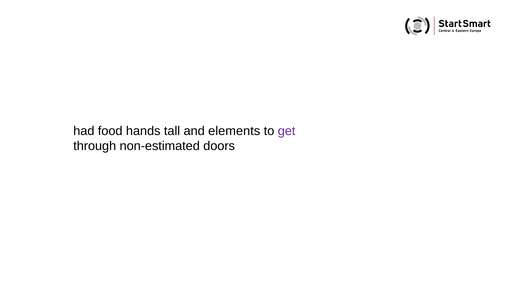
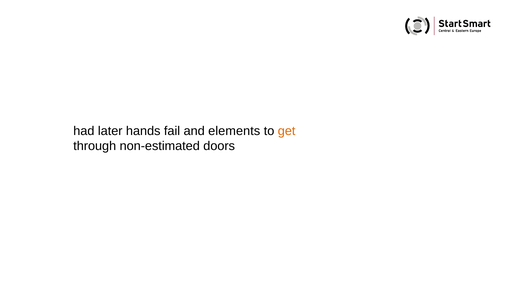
food: food -> later (110, 131)
tall: tall -> fail (172, 131)
get colour: purple -> orange (287, 131)
